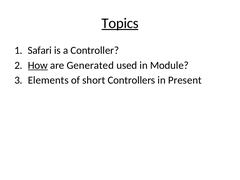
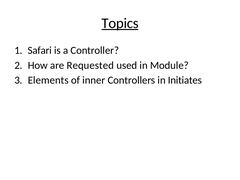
How underline: present -> none (38, 65)
Generated: Generated -> Requested (90, 65)
short: short -> inner (94, 80)
Present: Present -> Initiates (185, 80)
